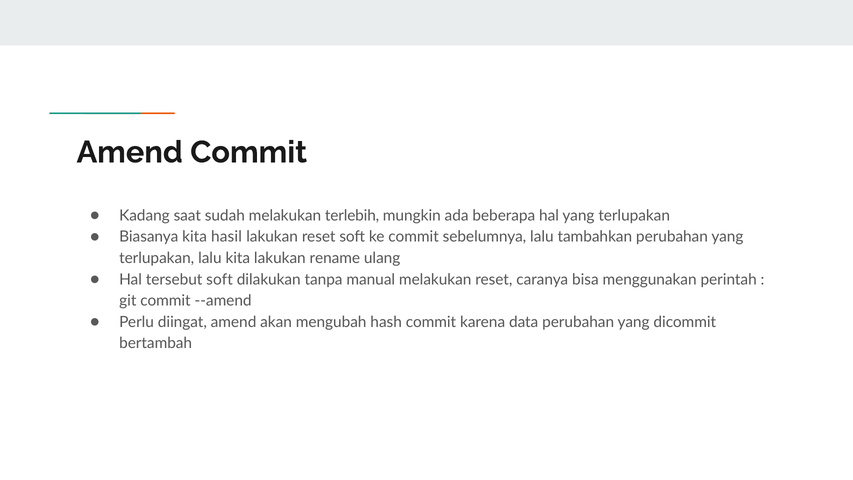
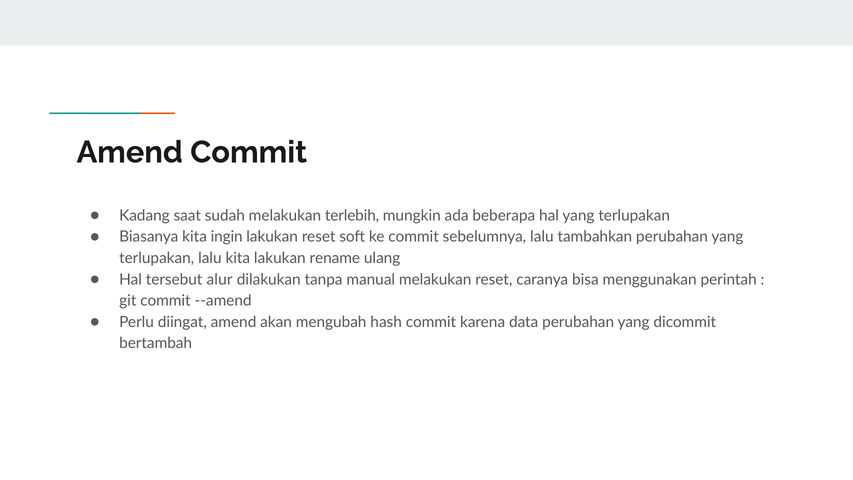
hasil: hasil -> ingin (227, 237)
tersebut soft: soft -> alur (220, 279)
